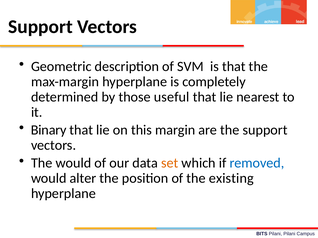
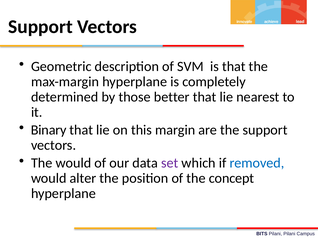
useful: useful -> better (172, 97)
set colour: orange -> purple (170, 163)
existing: existing -> concept (231, 179)
